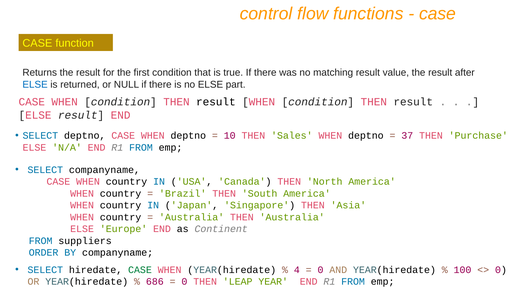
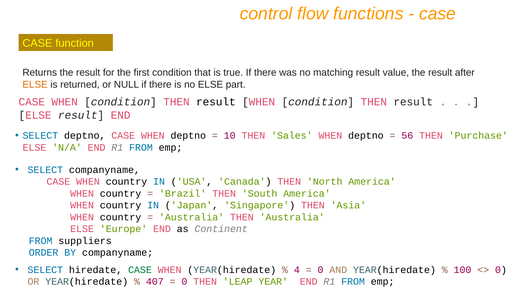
ELSE colour: blue -> orange (35, 84)
37: 37 -> 56 (407, 136)
686: 686 -> 407 (155, 282)
